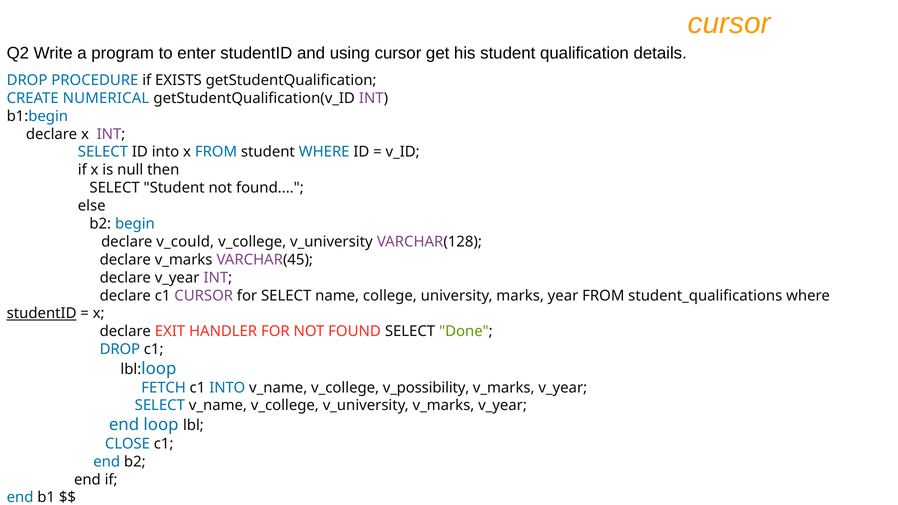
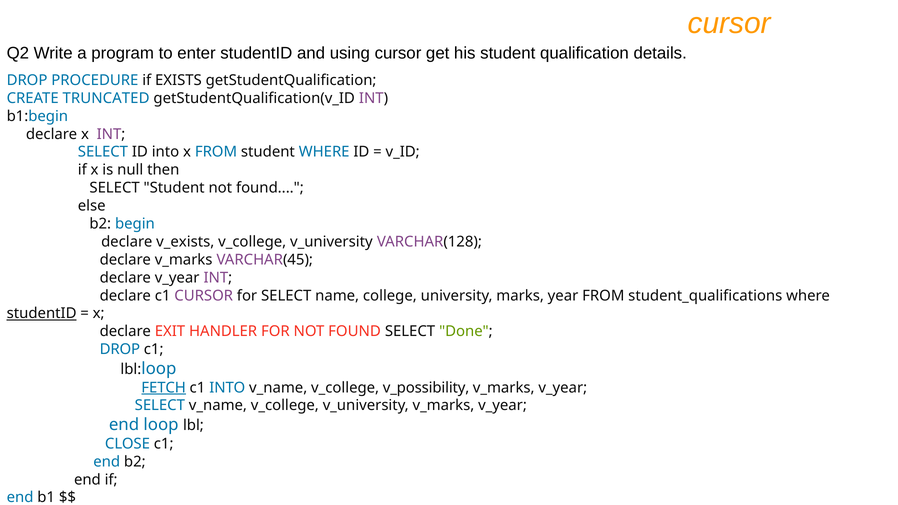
NUMERICAL: NUMERICAL -> TRUNCATED (106, 98)
v_could: v_could -> v_exists (185, 242)
FETCH underline: none -> present (164, 388)
